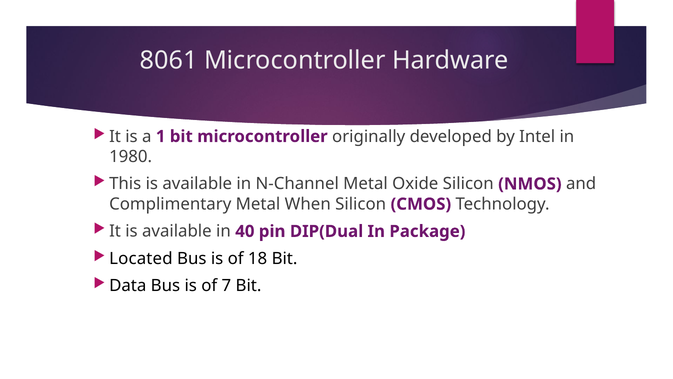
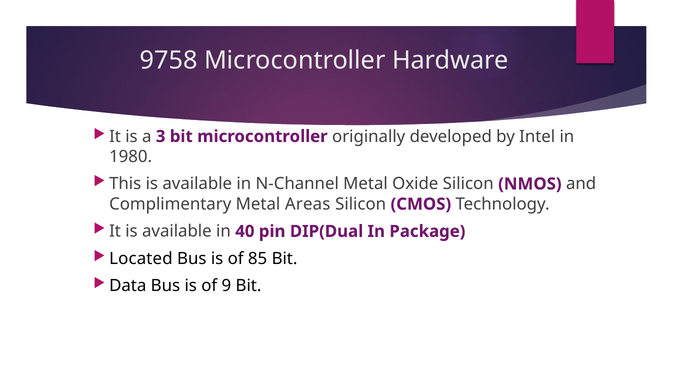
8061: 8061 -> 9758 (169, 60)
1: 1 -> 3 (161, 136)
When: When -> Areas (308, 204)
18: 18 -> 85 (258, 258)
7: 7 -> 9 (226, 286)
